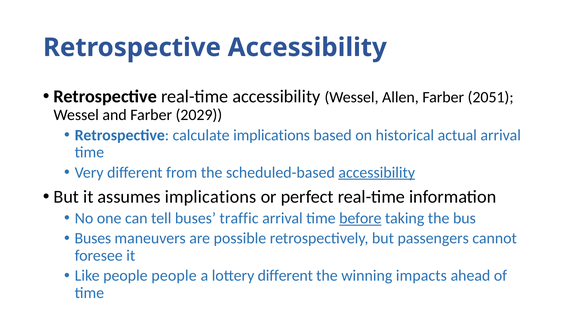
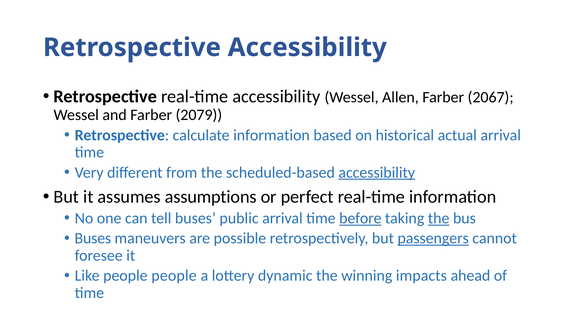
2051: 2051 -> 2067 (491, 97)
2029: 2029 -> 2079 (199, 115)
calculate implications: implications -> information (271, 135)
assumes implications: implications -> assumptions (211, 196)
traffic: traffic -> public (239, 218)
the underline: none -> present (439, 218)
passengers underline: none -> present (433, 238)
lottery different: different -> dynamic (285, 275)
